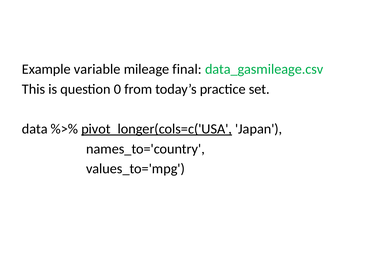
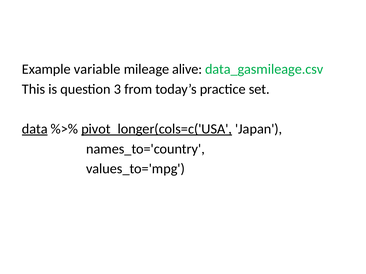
final: final -> alive (187, 69)
0: 0 -> 3 (117, 89)
data underline: none -> present (35, 129)
